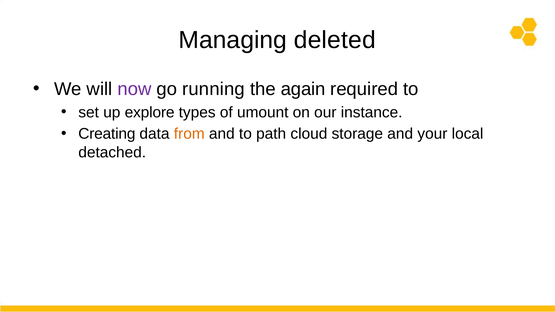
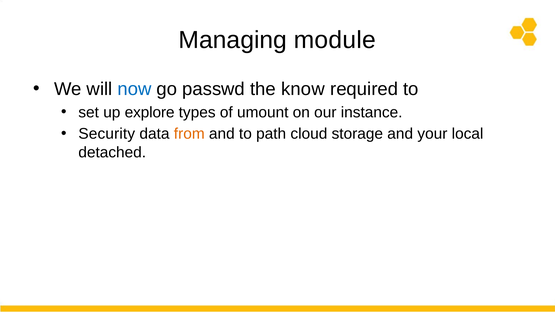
deleted: deleted -> module (335, 40)
now colour: purple -> blue (134, 89)
running: running -> passwd (214, 89)
again: again -> know (303, 89)
Creating: Creating -> Security (107, 134)
